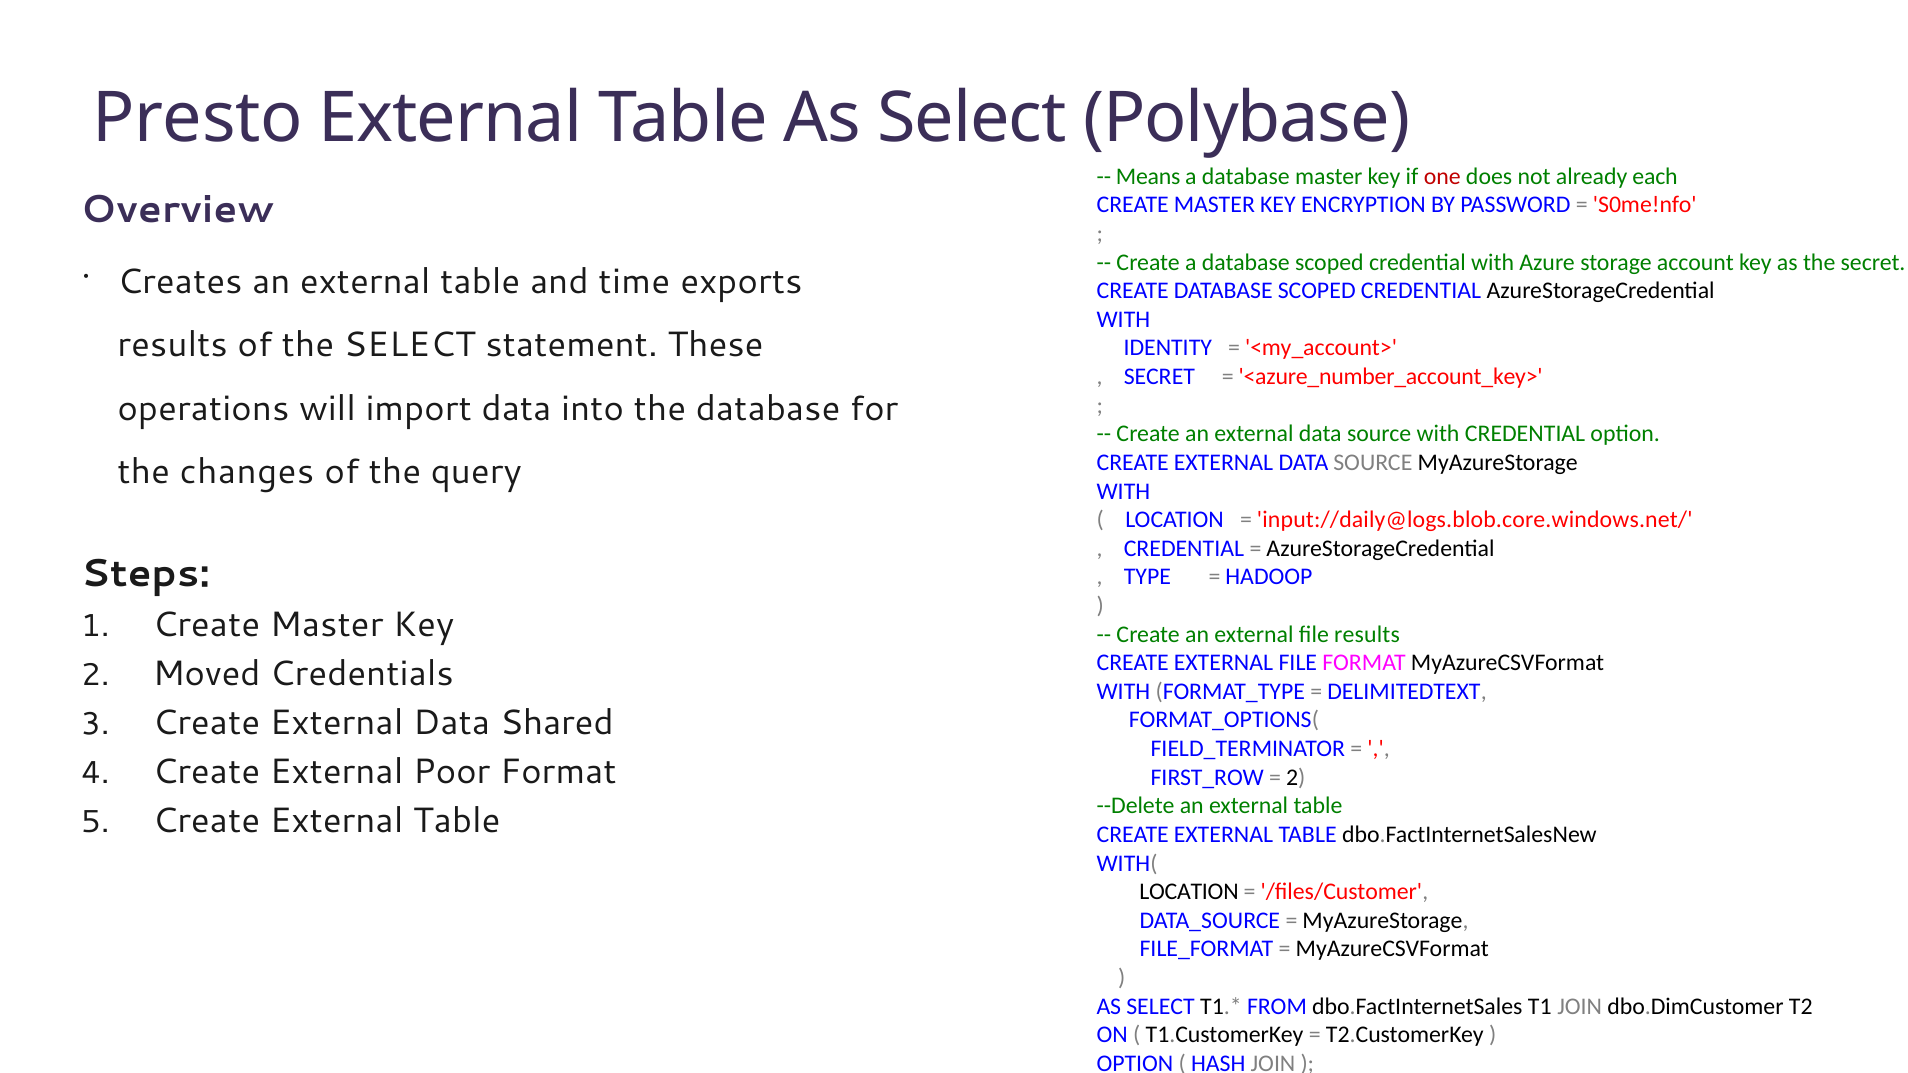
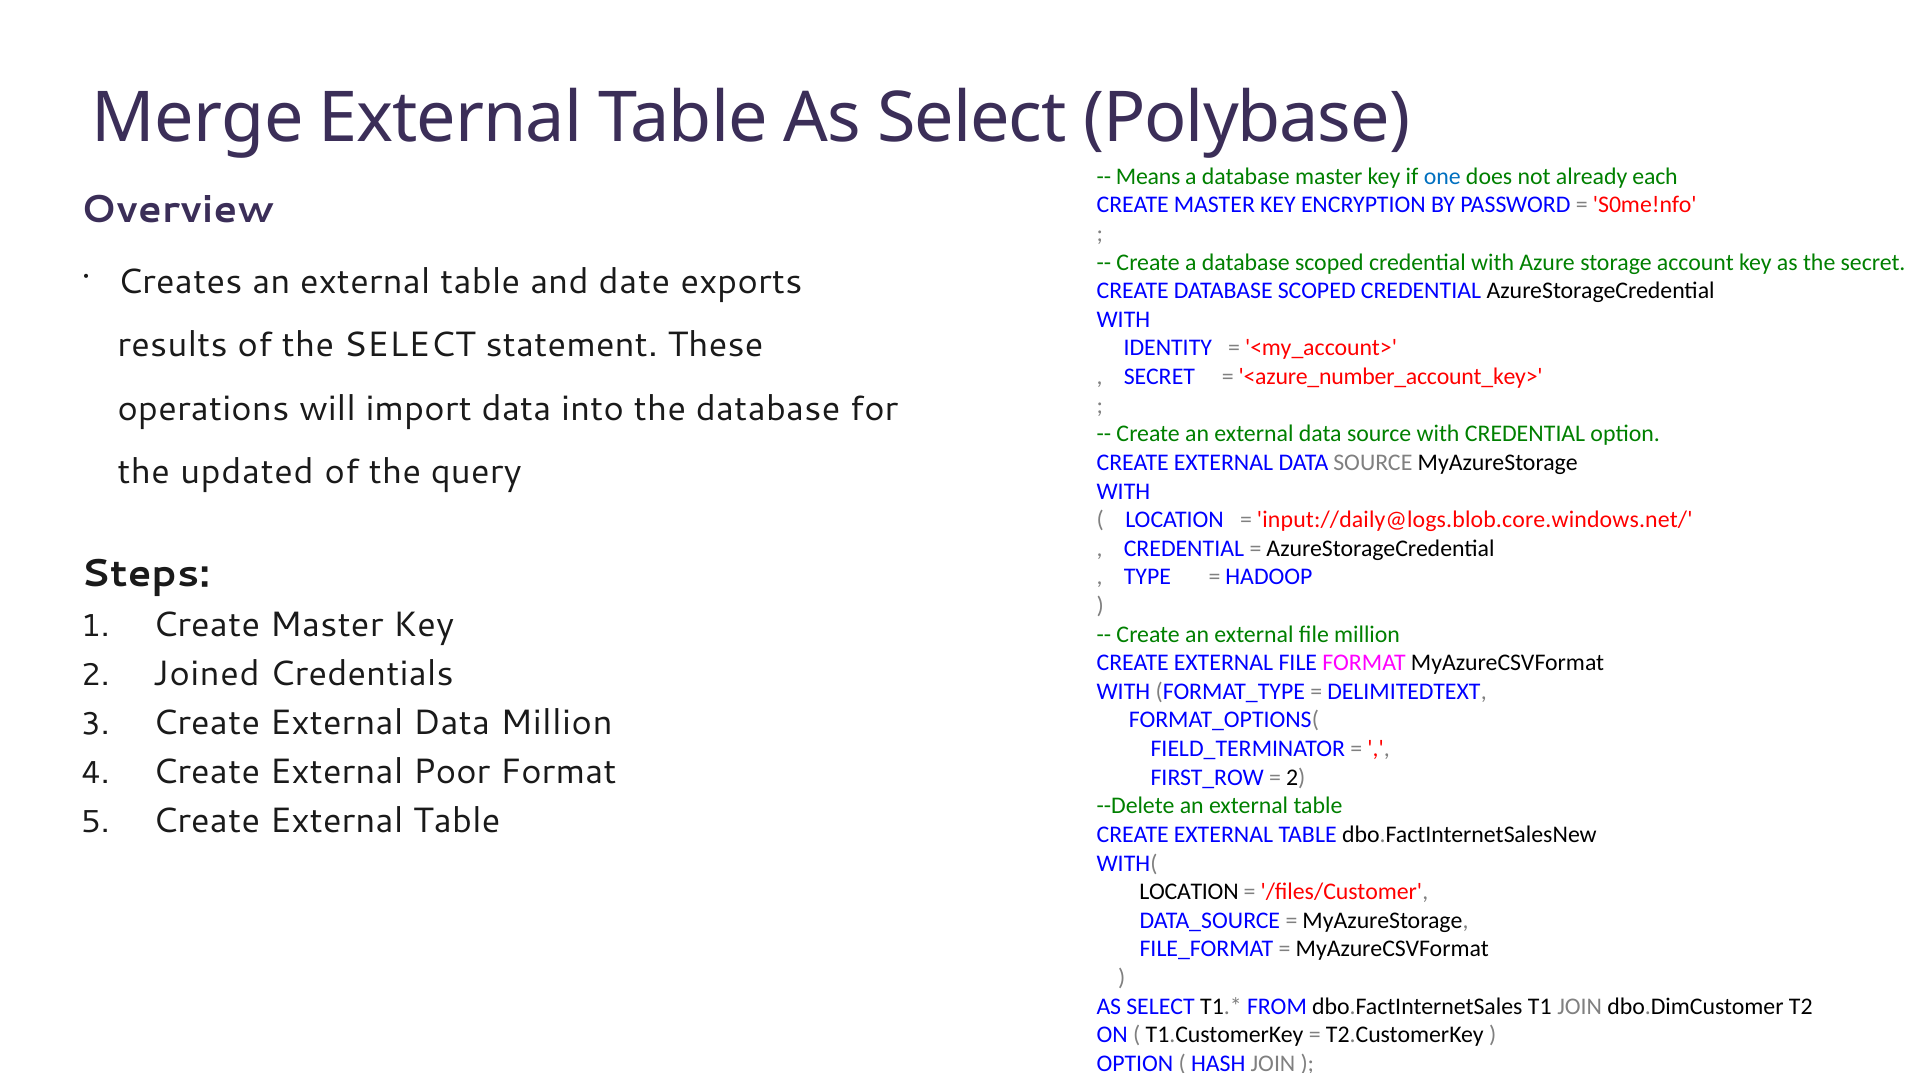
Presto: Presto -> Merge (198, 119)
one colour: red -> blue (1442, 176)
time: time -> date (634, 282)
changes: changes -> updated (247, 472)
file results: results -> million (1367, 634)
Moved: Moved -> Joined (206, 674)
Data Shared: Shared -> Million (556, 723)
